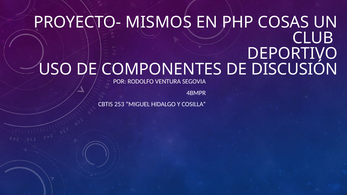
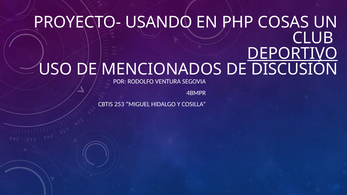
MISMOS: MISMOS -> USANDO (159, 22)
DEPORTIVO underline: none -> present (292, 54)
COMPONENTES: COMPONENTES -> MENCIONADOS (162, 69)
